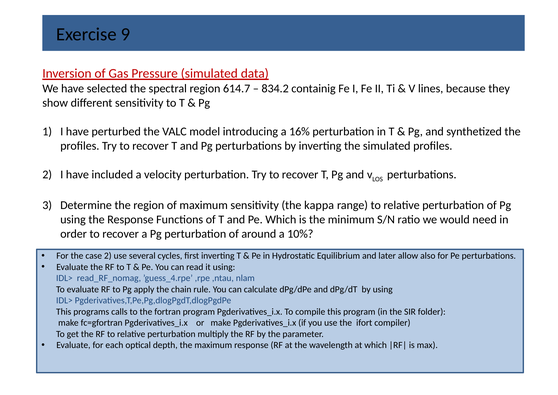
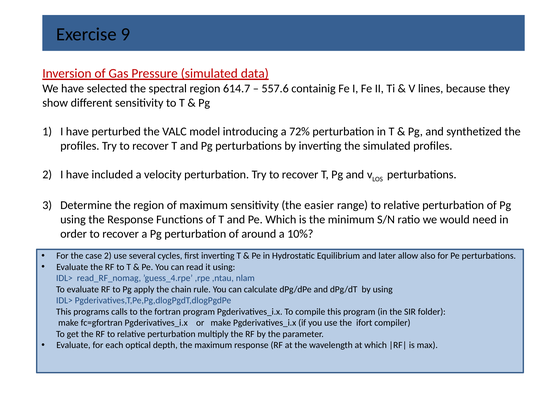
834.2: 834.2 -> 557.6 (275, 88)
16%: 16% -> 72% (299, 131)
kappa: kappa -> easier (319, 205)
